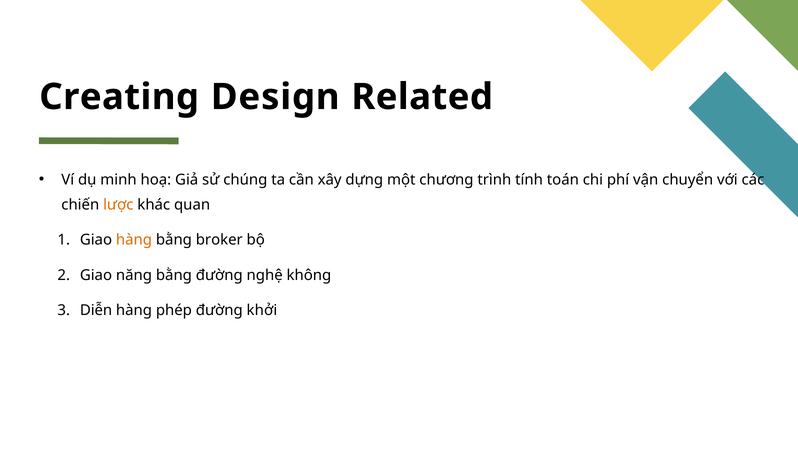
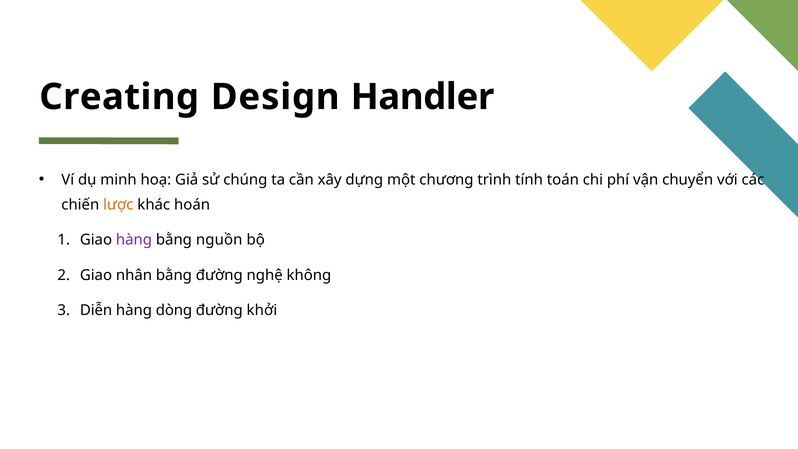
Related: Related -> Handler (423, 97)
quan: quan -> hoán (192, 205)
hàng colour: orange -> purple (134, 240)
broker: broker -> nguồn (219, 240)
năng: năng -> nhân (134, 275)
phép: phép -> dòng (174, 310)
